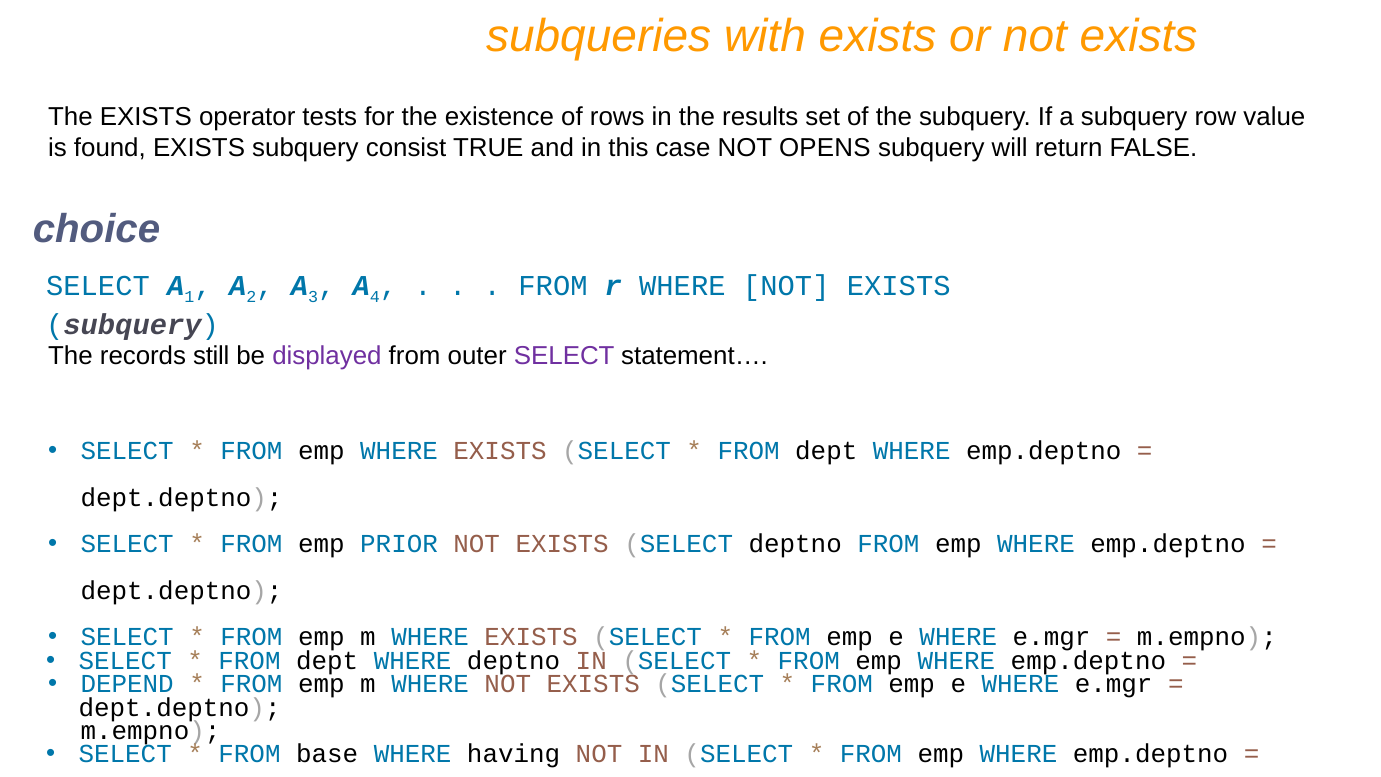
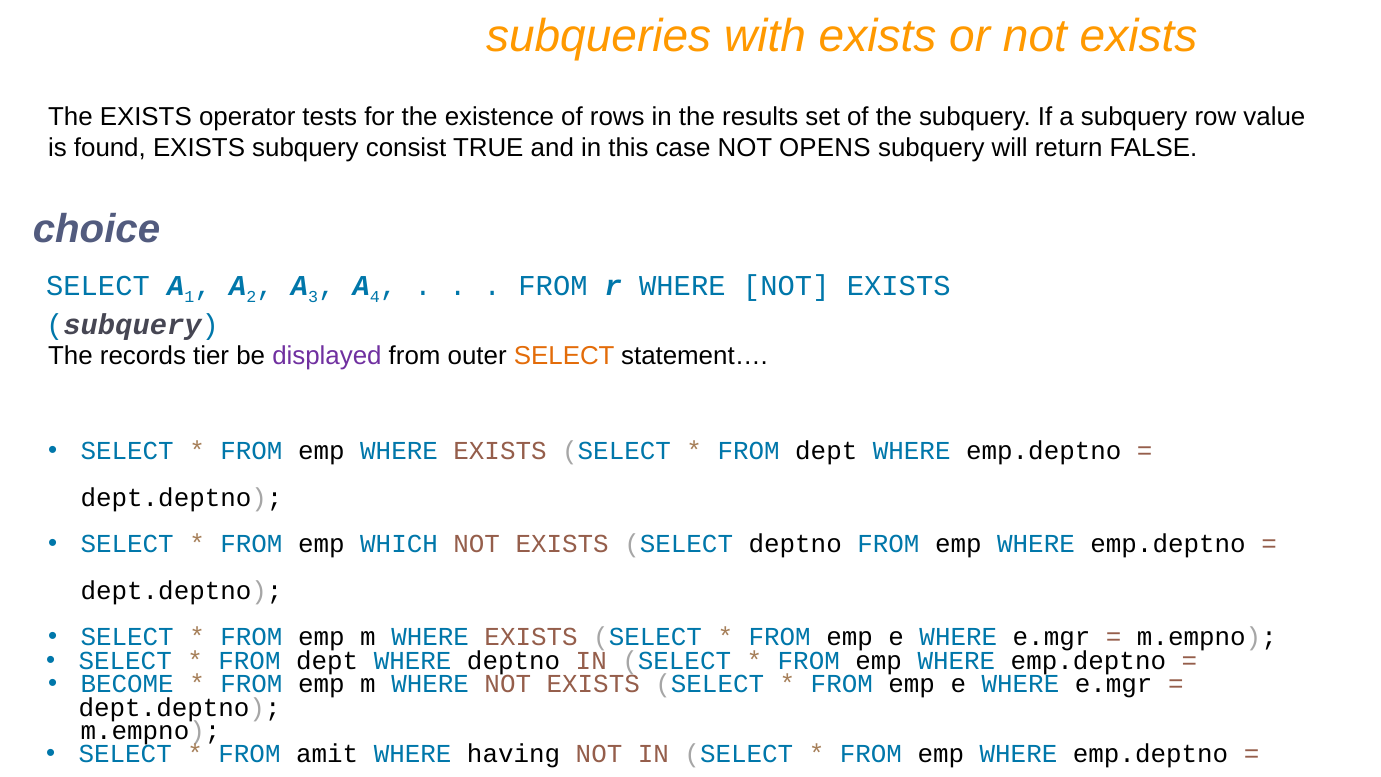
still: still -> tier (211, 356)
SELECT colour: purple -> orange (564, 356)
PRIOR: PRIOR -> WHICH (399, 544)
DEPEND: DEPEND -> BECOME (127, 684)
base: base -> amit (327, 754)
